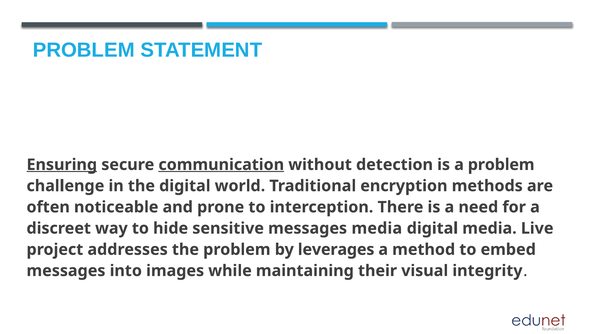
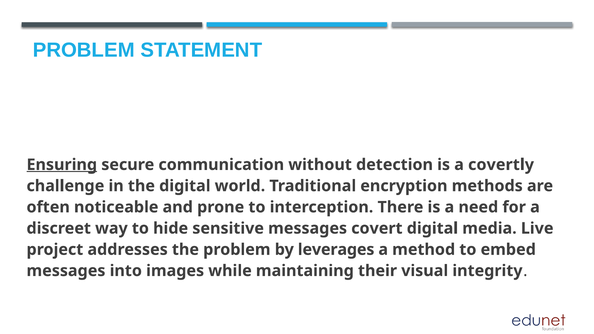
communication underline: present -> none (221, 165)
a problem: problem -> covertly (501, 165)
messages media: media -> covert (377, 228)
